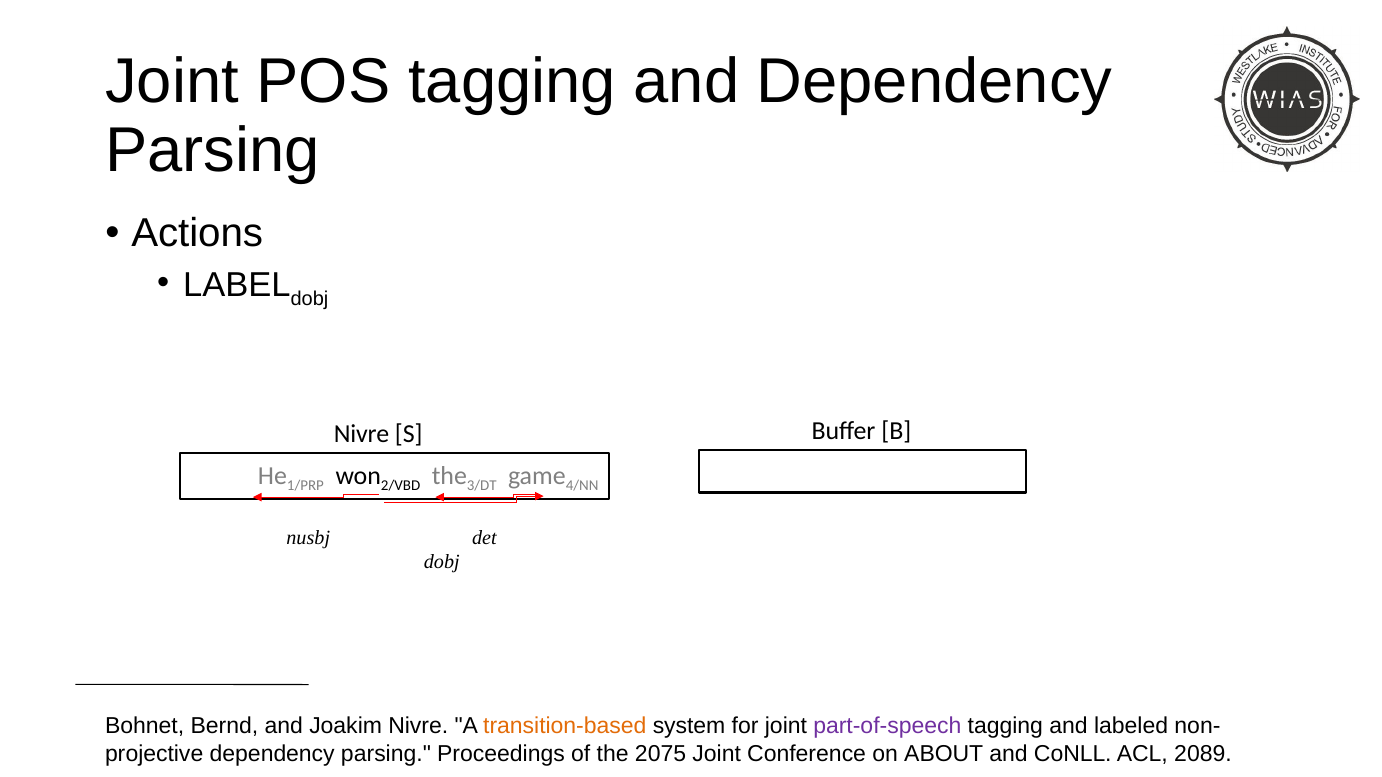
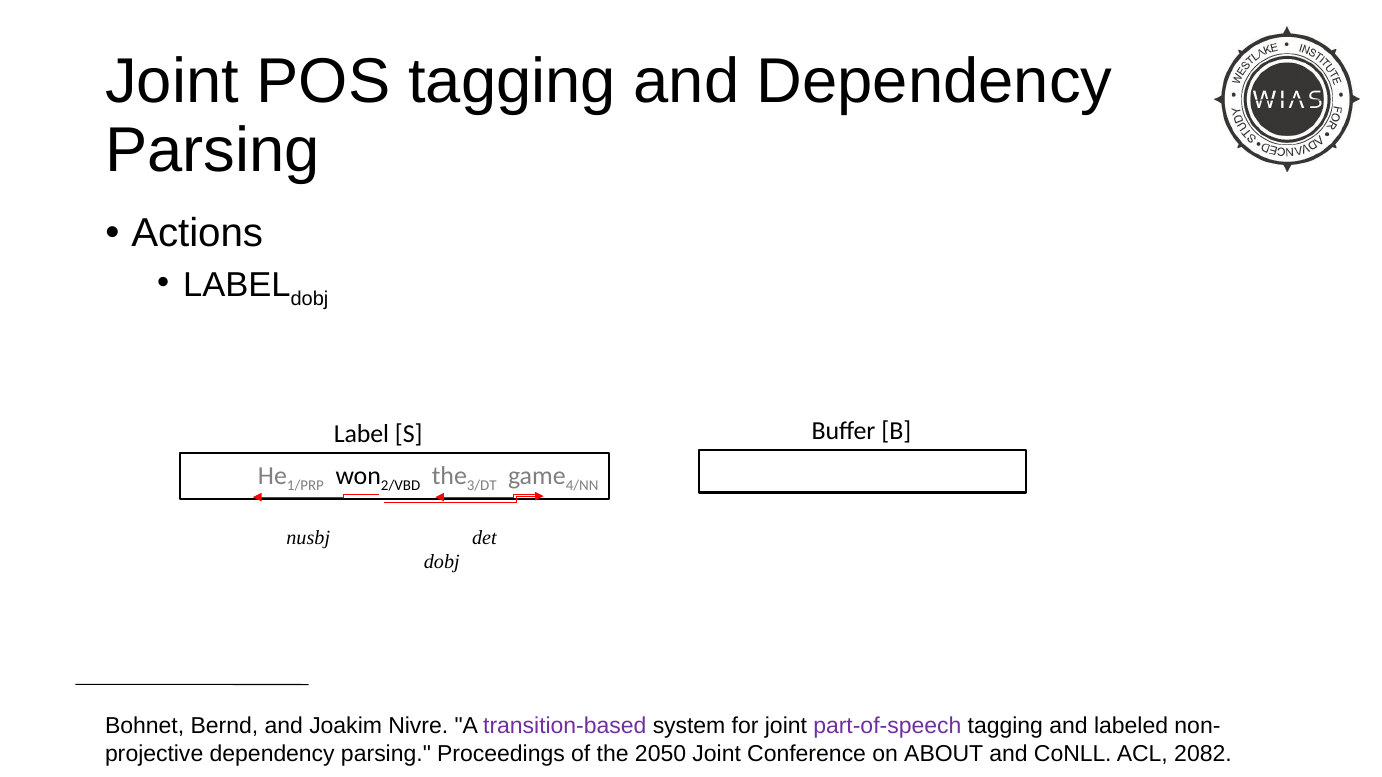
Nivre: Nivre -> Label (361, 434)
transition-based colour: orange -> purple (565, 727)
2075: 2075 -> 2050 (661, 754)
2089: 2089 -> 2082 (1203, 754)
